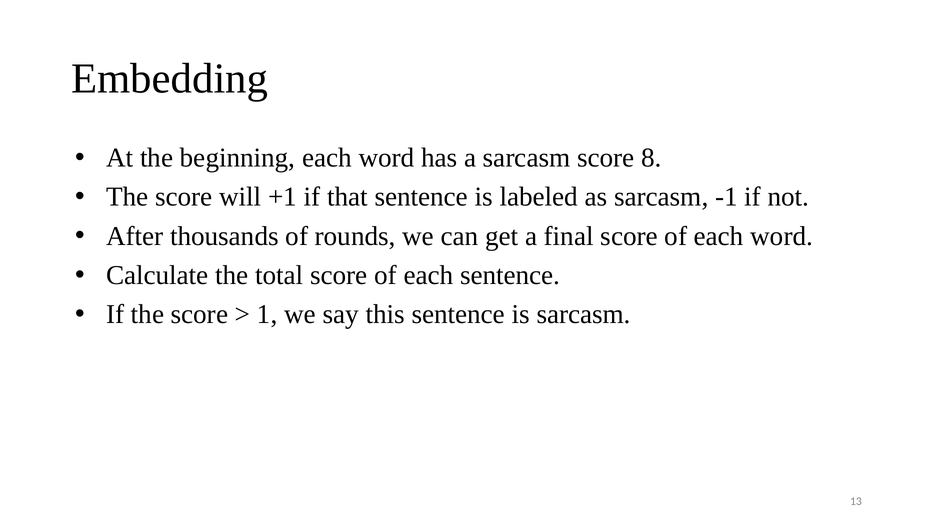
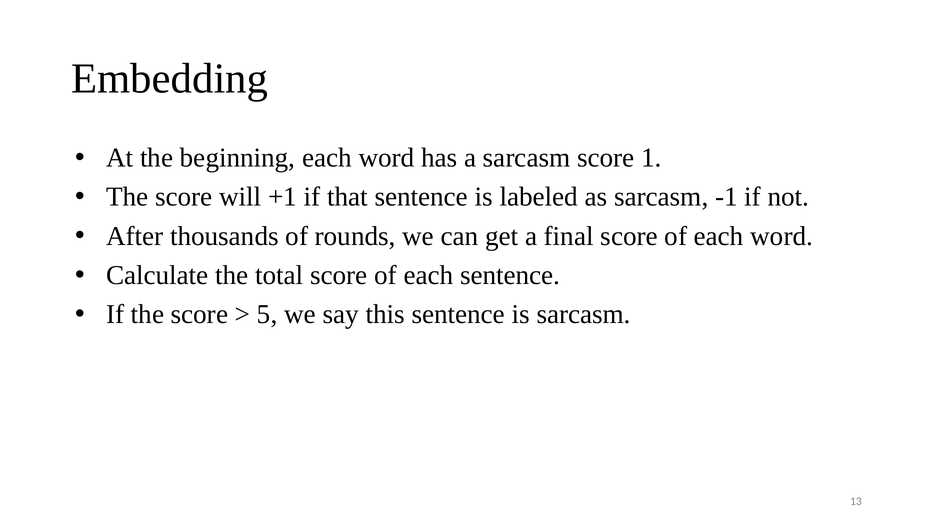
8: 8 -> 1 (651, 158)
1: 1 -> 5 (267, 314)
